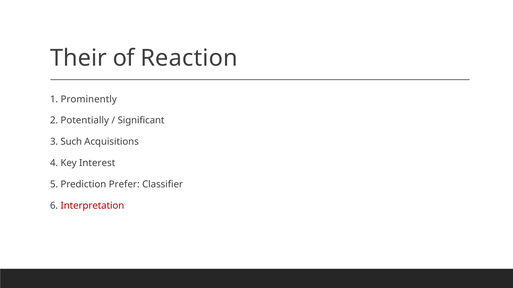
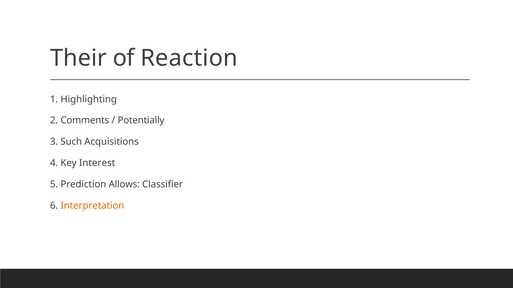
Prominently: Prominently -> Highlighting (89, 99)
Potentially: Potentially -> Comments (85, 121)
Significant: Significant -> Potentially (141, 121)
Prefer: Prefer -> Allows (124, 185)
Interpretation colour: red -> orange (92, 206)
